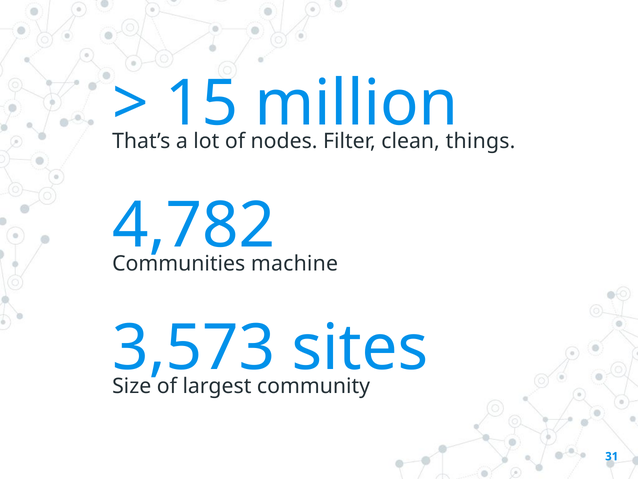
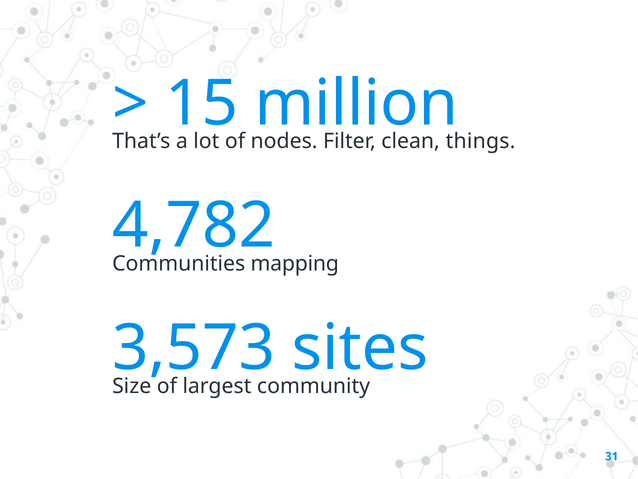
machine: machine -> mapping (295, 264)
